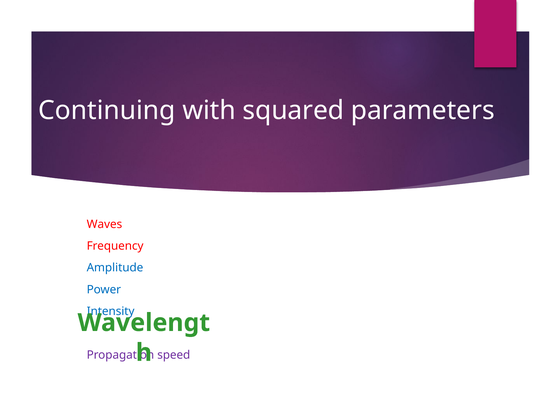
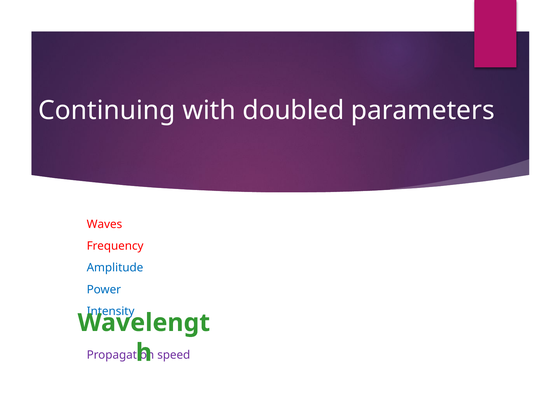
squared: squared -> doubled (293, 110)
